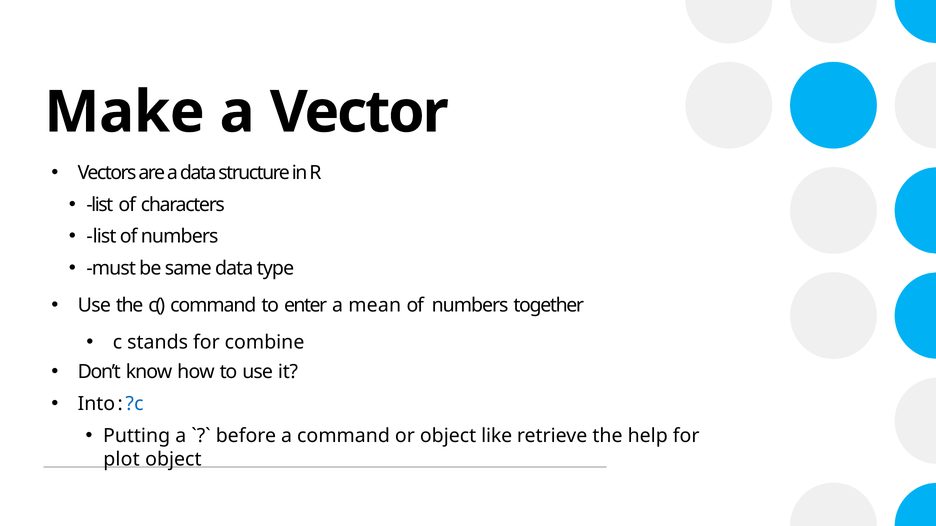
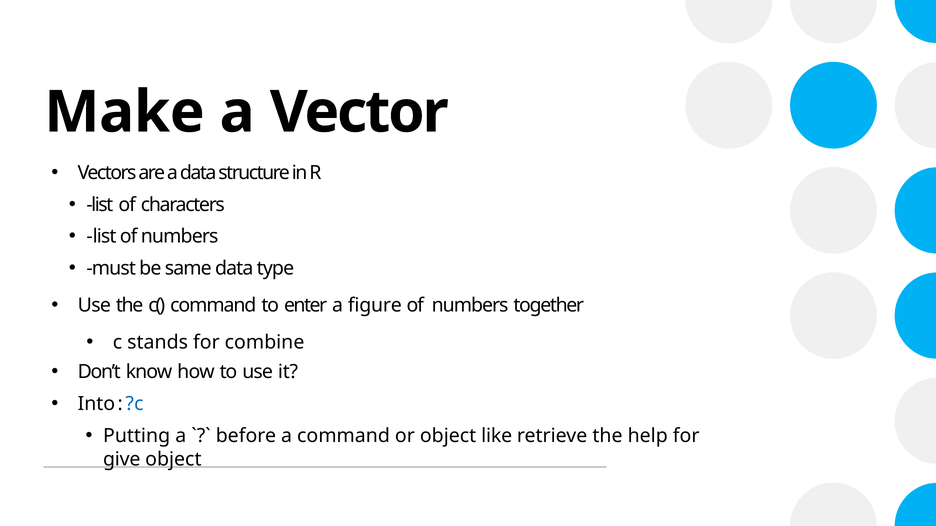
mean: mean -> figure (375, 306)
plot: plot -> give (122, 460)
